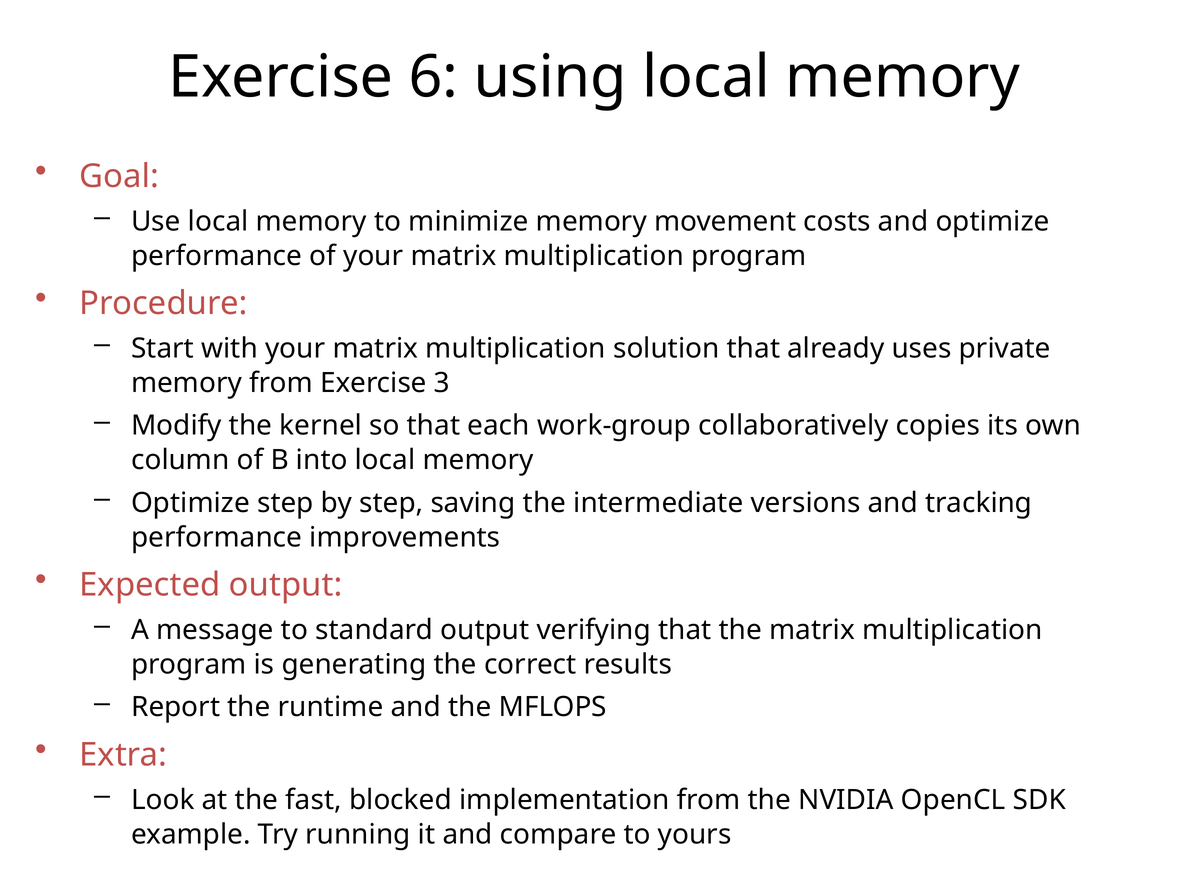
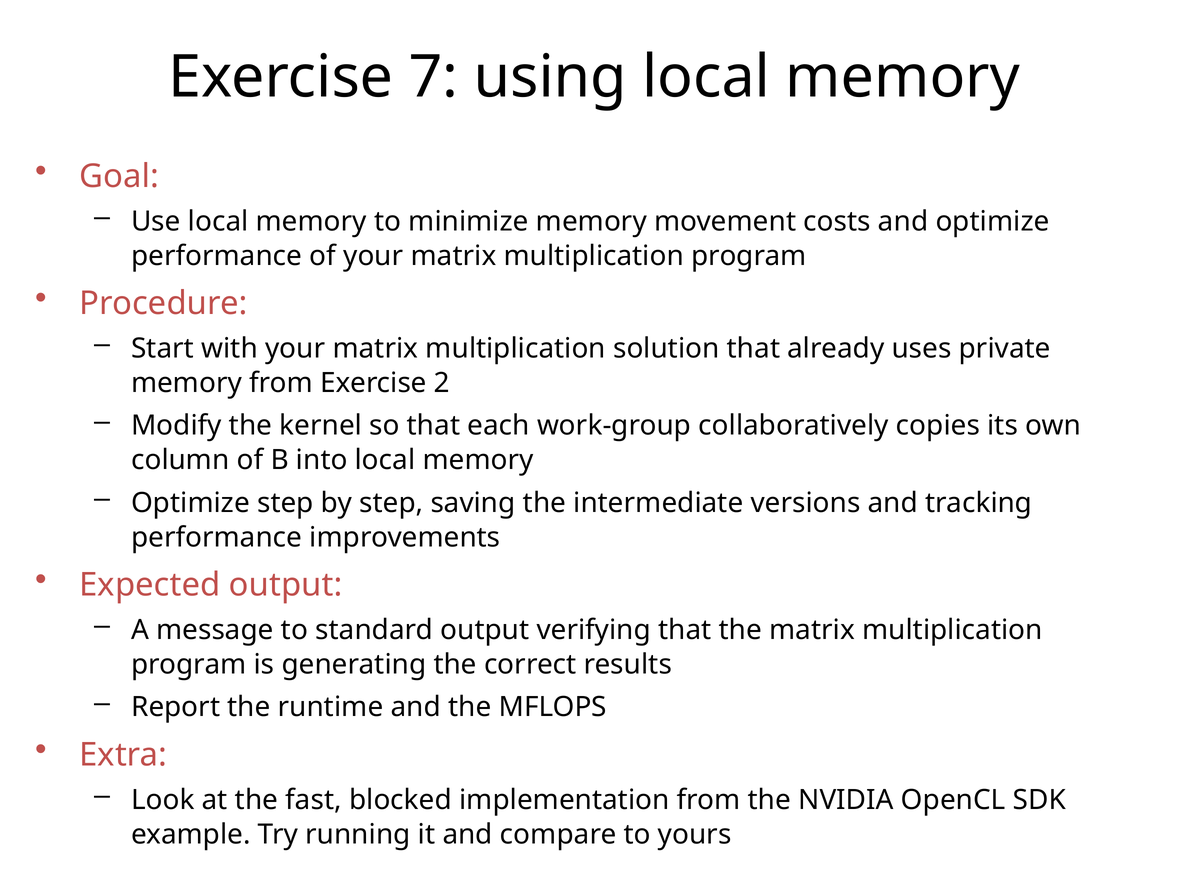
6: 6 -> 7 (433, 77)
3: 3 -> 2 (442, 383)
